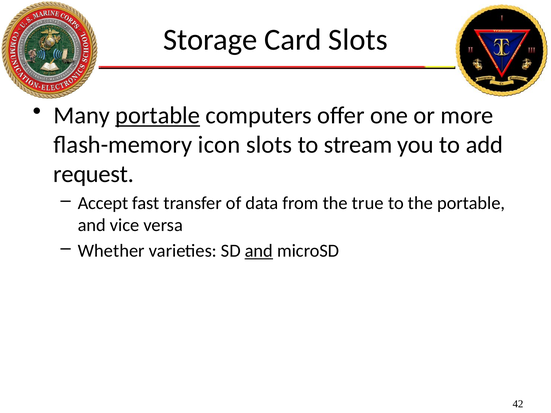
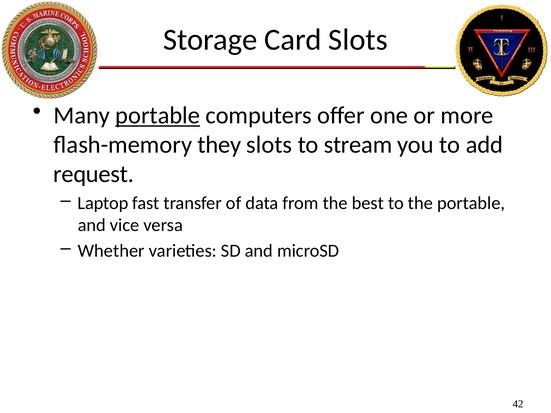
icon: icon -> they (219, 145)
Accept: Accept -> Laptop (103, 203)
true: true -> best (368, 203)
and underline: present -> none (259, 251)
